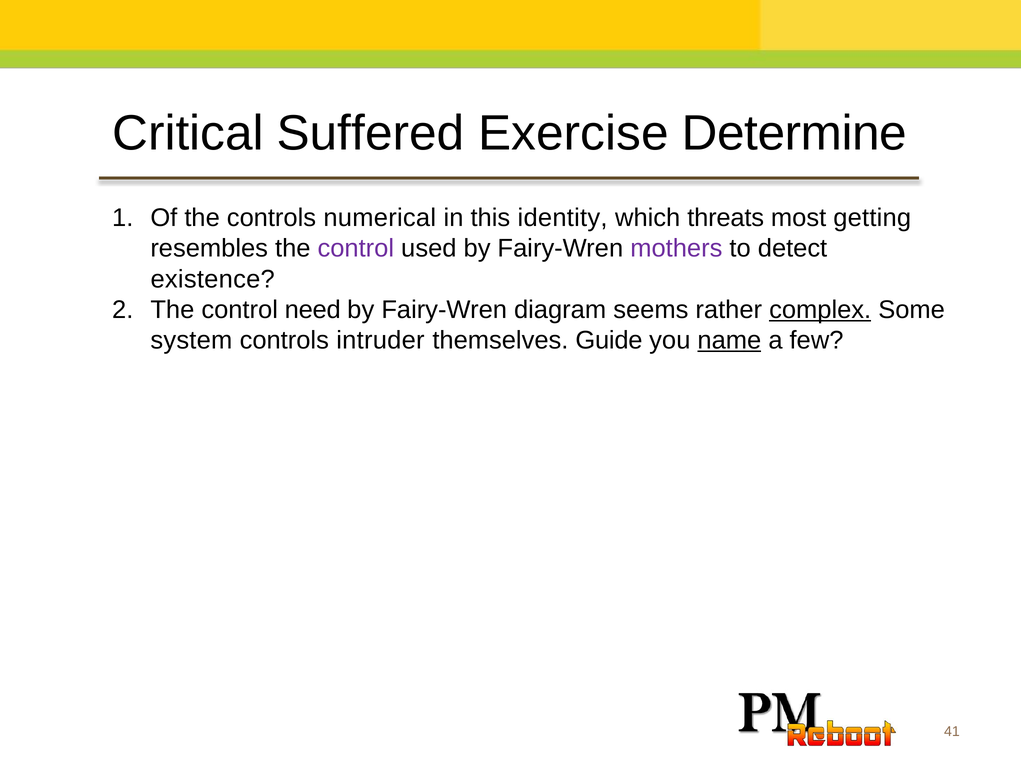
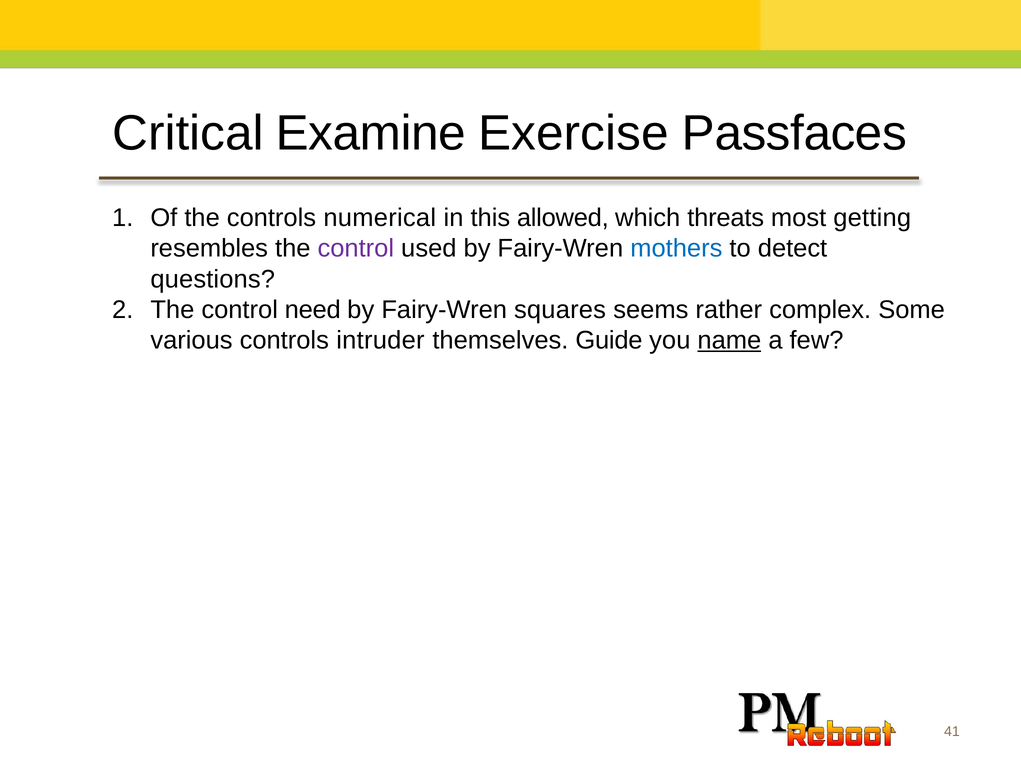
Suffered: Suffered -> Examine (371, 133)
Determine: Determine -> Passfaces (794, 133)
identity: identity -> allowed (563, 218)
mothers colour: purple -> blue (676, 248)
existence: existence -> questions (213, 279)
diagram: diagram -> squares (560, 310)
complex underline: present -> none (820, 310)
system: system -> various (191, 340)
